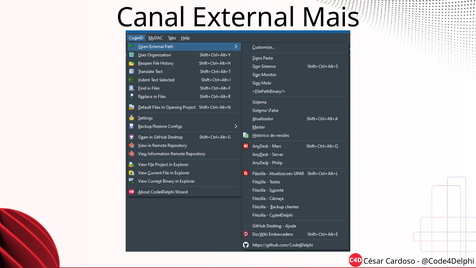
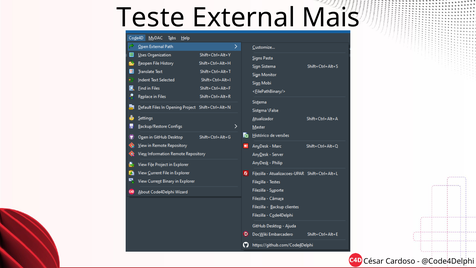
Canal: Canal -> Teste (151, 18)
